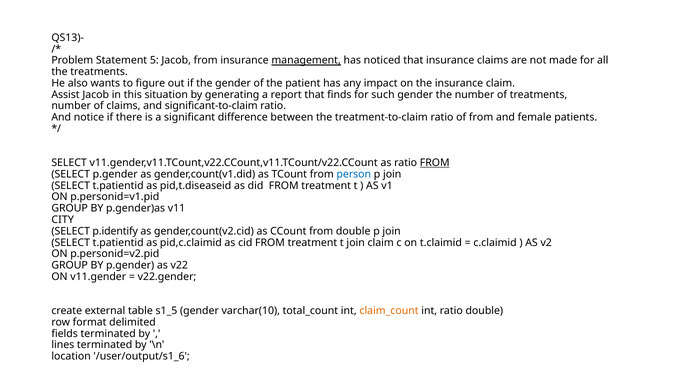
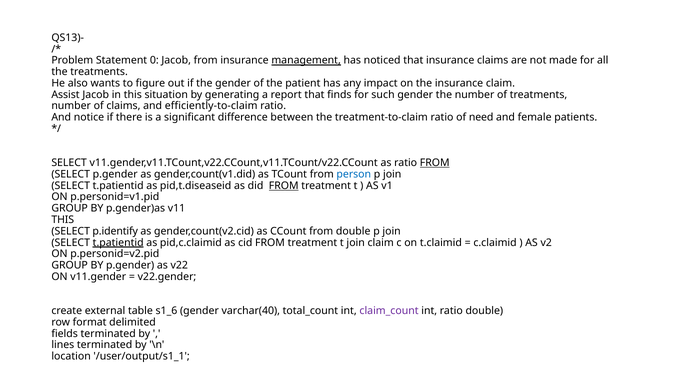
5: 5 -> 0 (154, 60)
significant-to-claim: significant-to-claim -> efficiently-to-claim (211, 106)
of from: from -> need (481, 117)
FROM underline: none -> present (284, 186)
CITY: CITY -> THIS (63, 220)
t.patientid underline: none -> present (118, 243)
s1_5: s1_5 -> s1_6 (166, 311)
varchar(10: varchar(10 -> varchar(40 (251, 311)
claim_count colour: orange -> purple (389, 311)
/user/output/s1_6: /user/output/s1_6 -> /user/output/s1_1 (142, 356)
